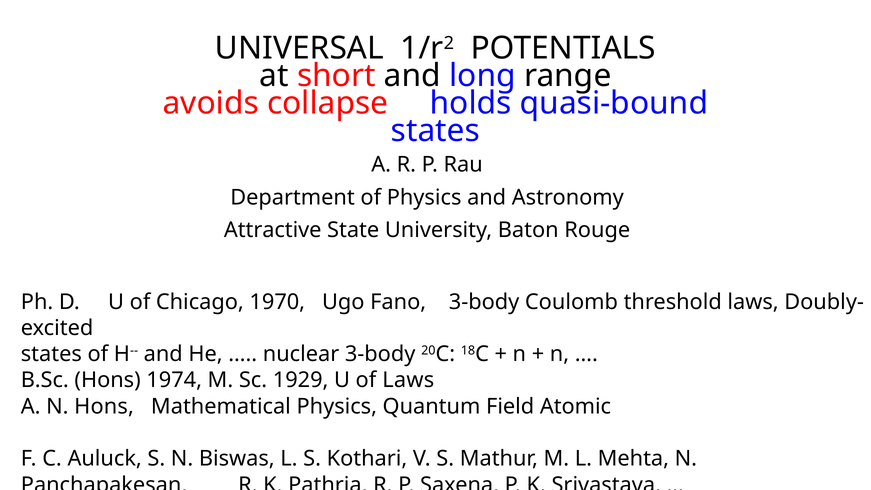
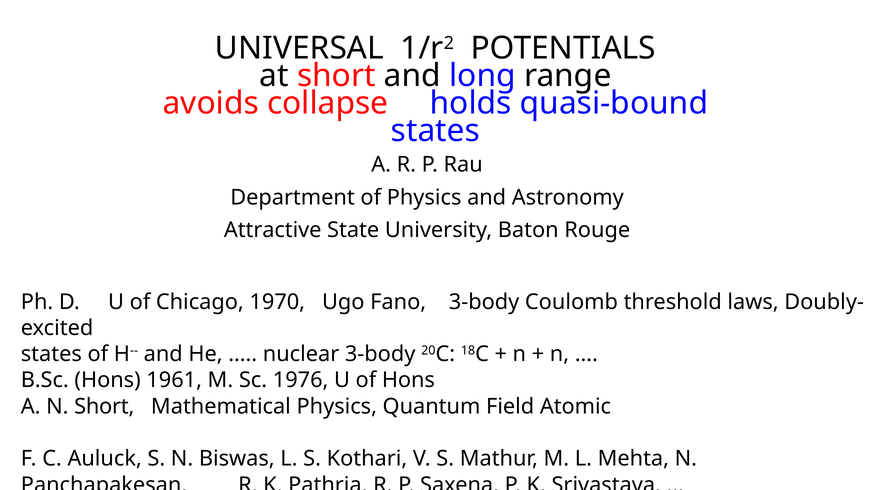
1974: 1974 -> 1961 (174, 380)
1929: 1929 -> 1976 (301, 380)
of Laws: Laws -> Hons (408, 380)
N Hons: Hons -> Short (104, 406)
